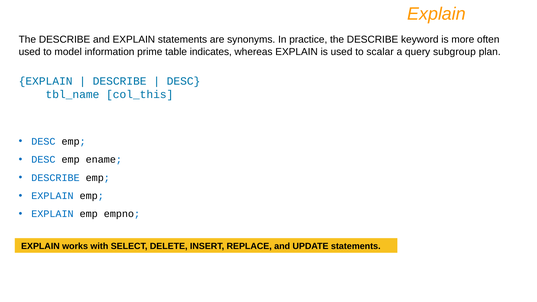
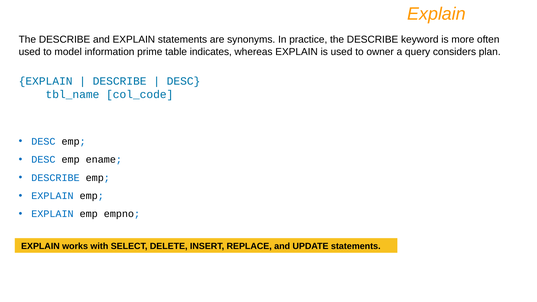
scalar: scalar -> owner (380, 52)
subgroup: subgroup -> considers (454, 52)
col_this: col_this -> col_code (140, 95)
